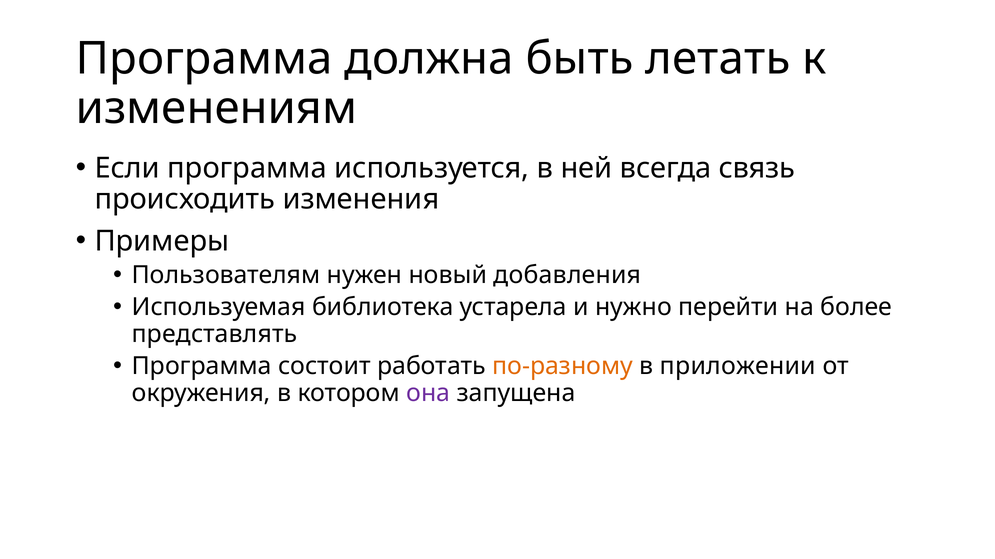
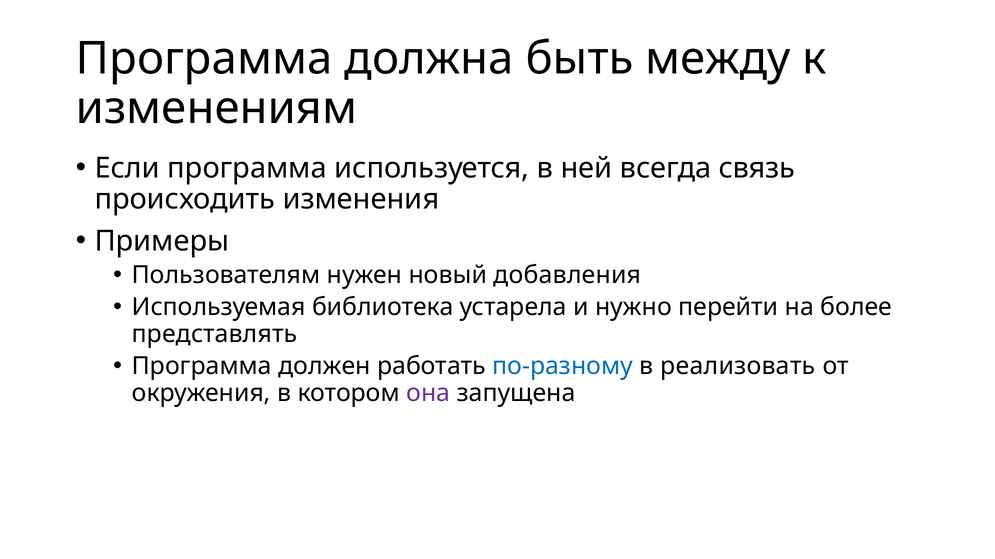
летать: летать -> между (718, 59)
состоит: состоит -> должен (324, 366)
по-разному colour: orange -> blue (563, 366)
приложении: приложении -> реализовать (738, 366)
